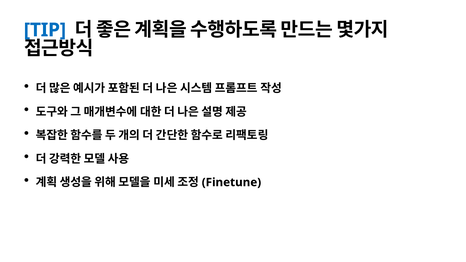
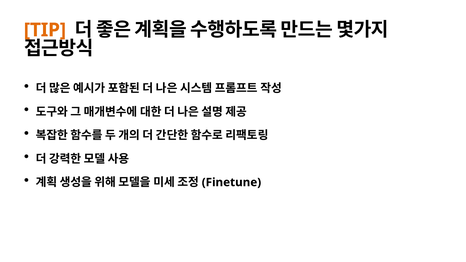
TIP colour: blue -> orange (45, 30)
